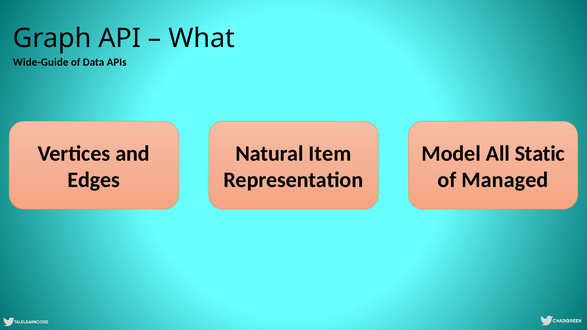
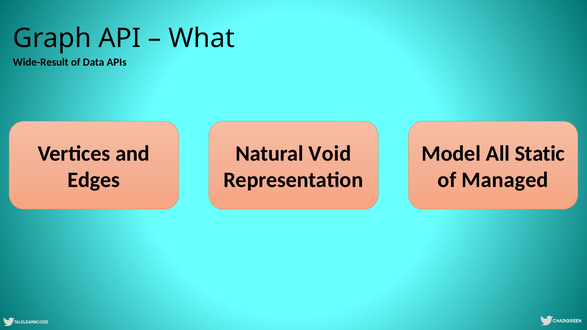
Wide-Guide: Wide-Guide -> Wide-Result (41, 62)
Item: Item -> Void (330, 154)
